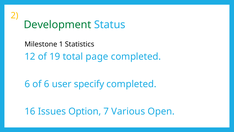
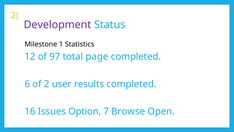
Development colour: green -> purple (57, 25)
19: 19 -> 97 (55, 56)
of 6: 6 -> 2 (47, 84)
specify: specify -> results (89, 84)
Various: Various -> Browse (128, 111)
